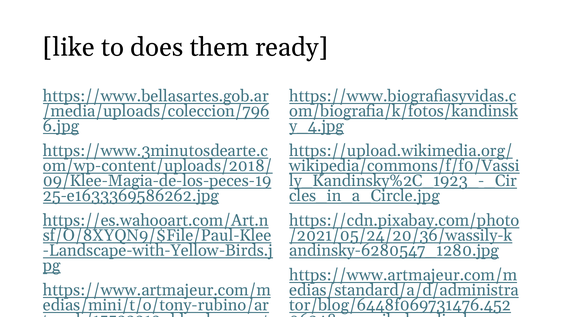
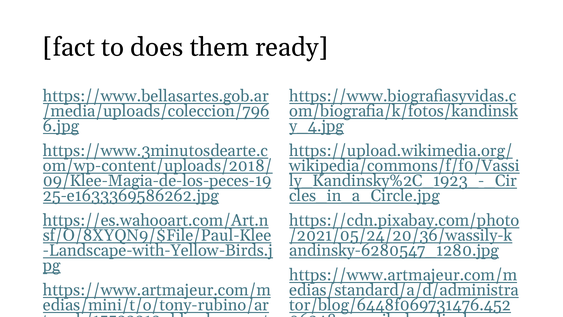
like: like -> fact (69, 47)
